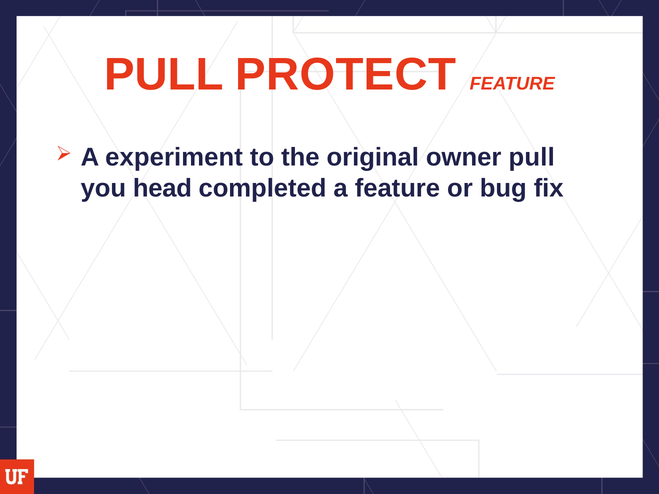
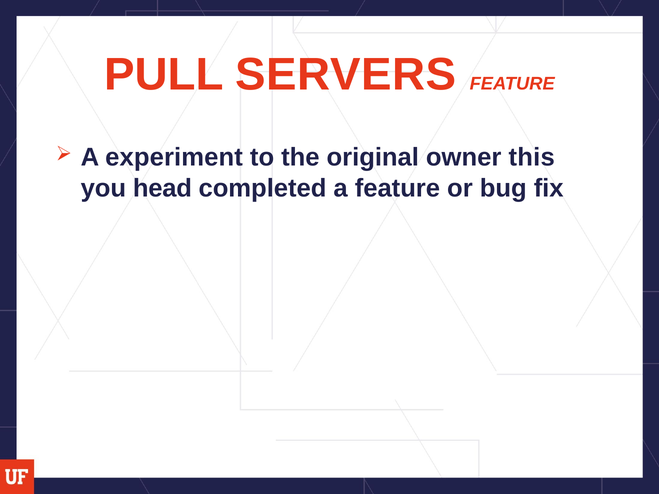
PROTECT: PROTECT -> SERVERS (346, 75)
owner pull: pull -> this (532, 158)
